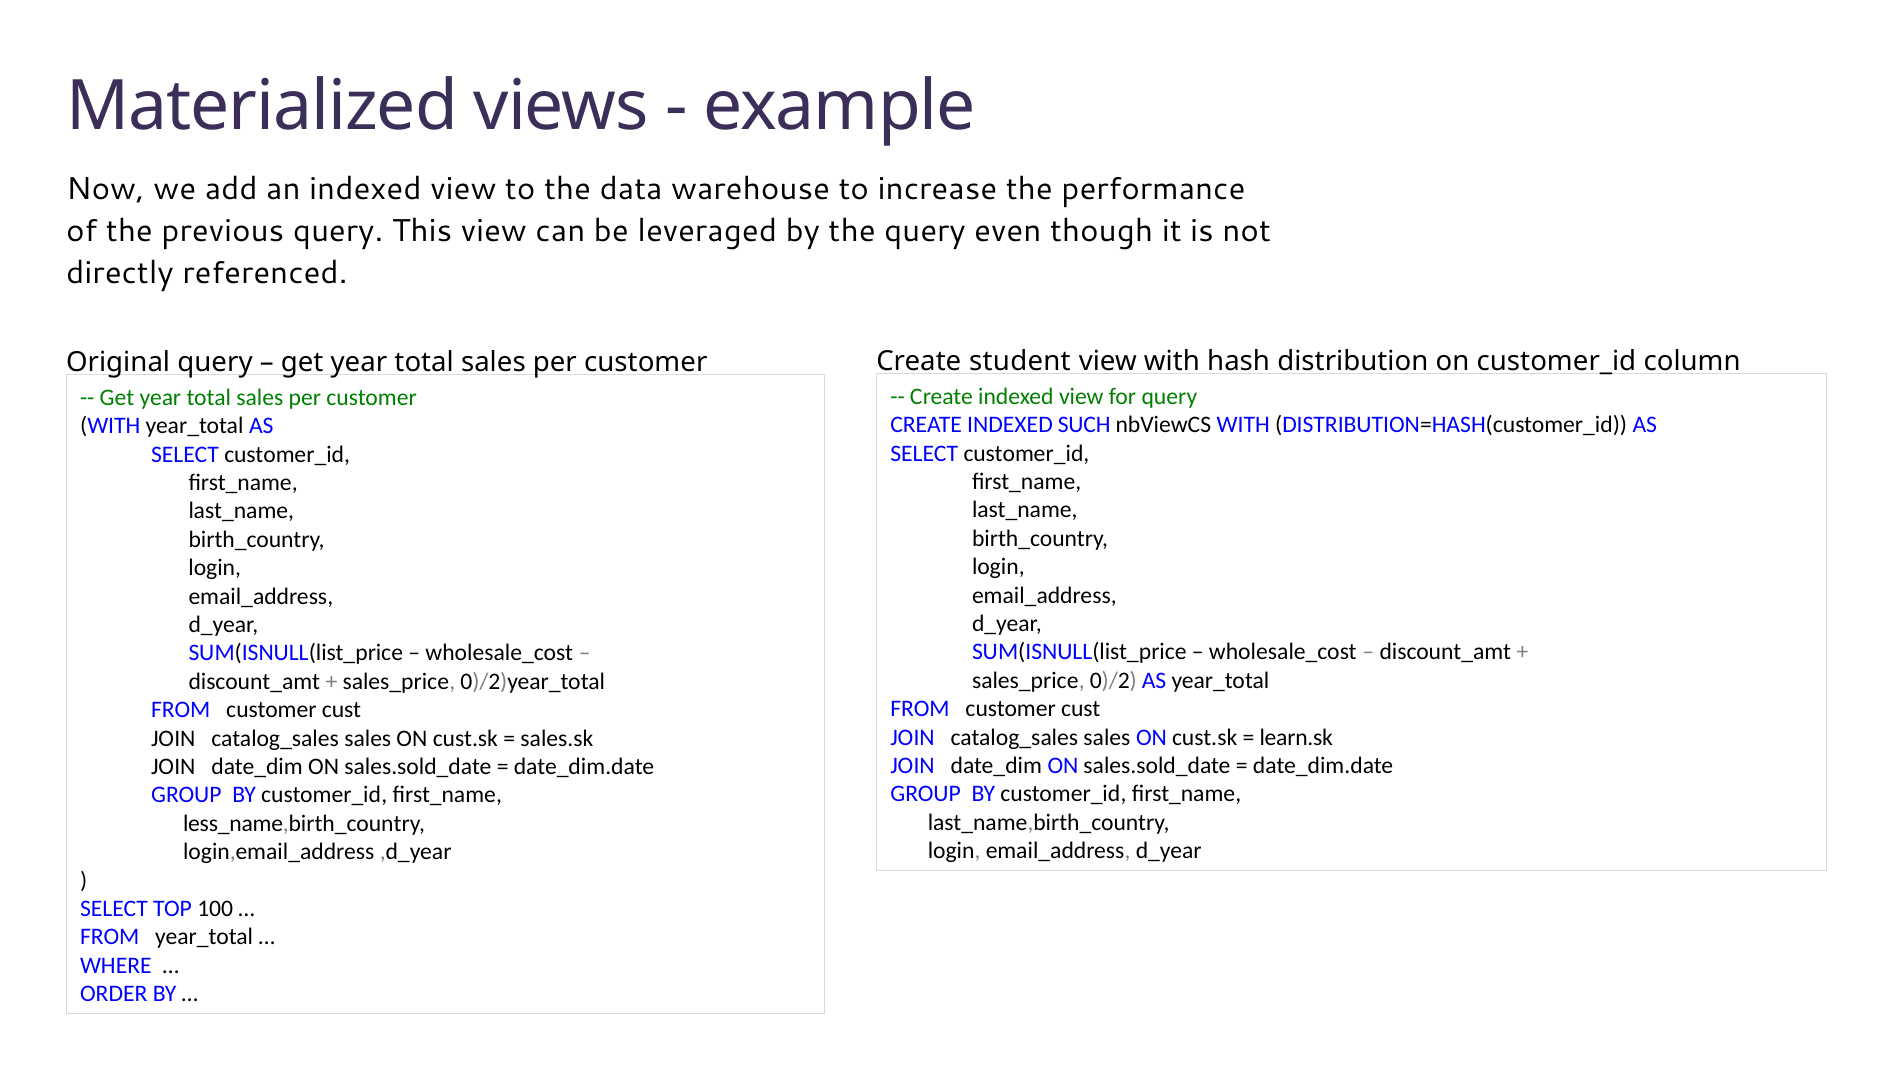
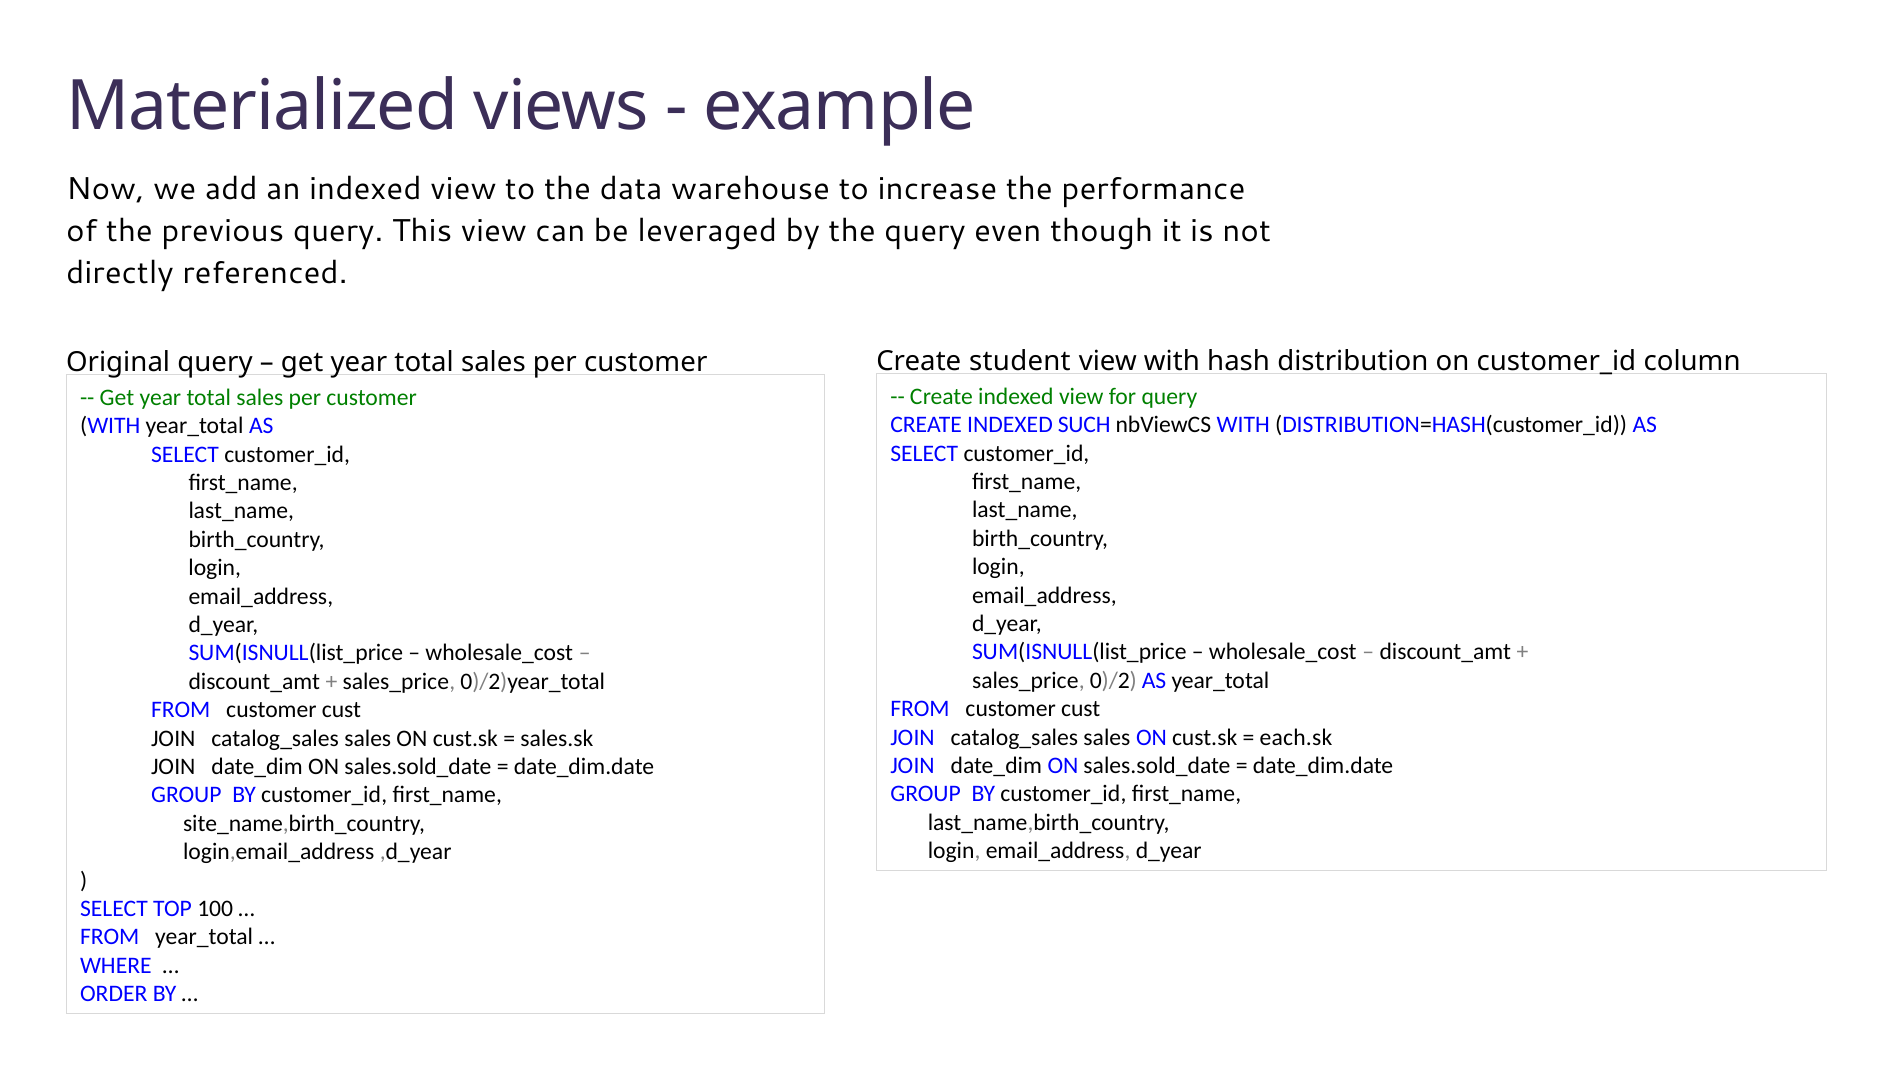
learn.sk: learn.sk -> each.sk (1296, 737)
less_name: less_name -> site_name (233, 823)
